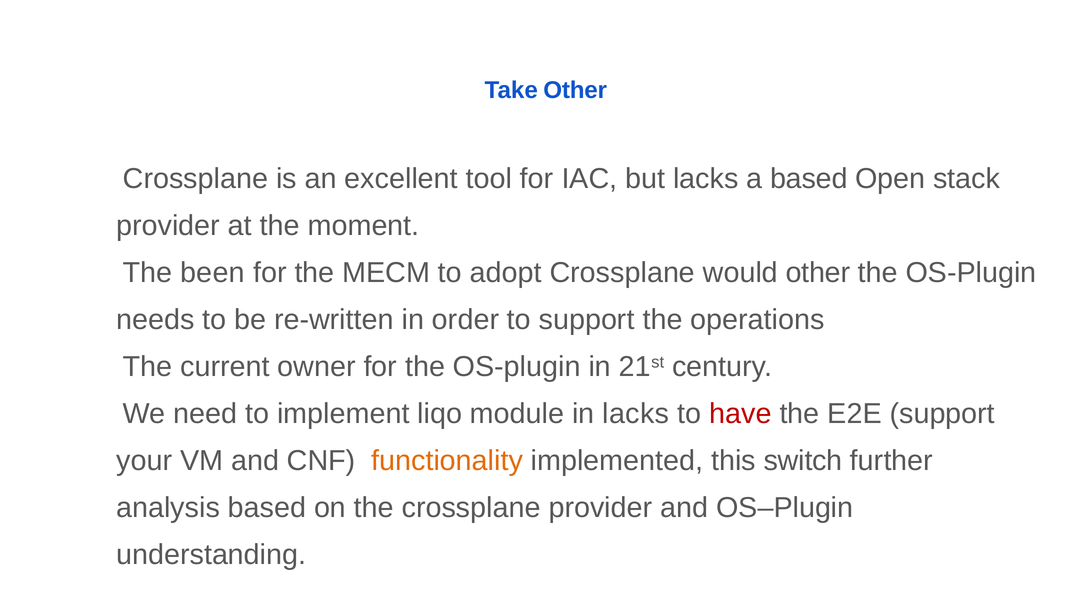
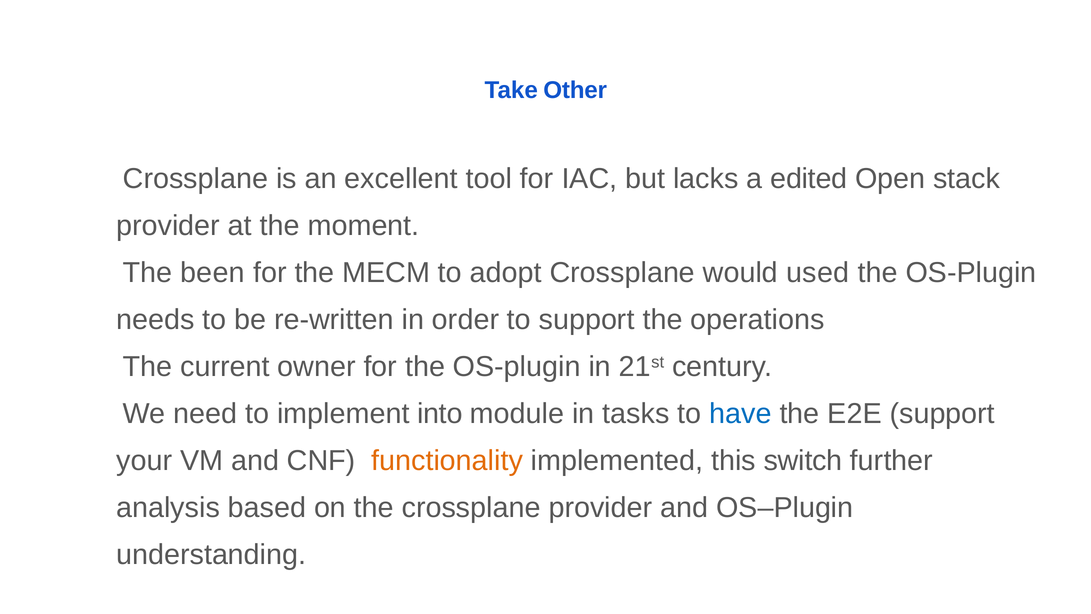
a based: based -> edited (809, 179)
would other: other -> used (818, 273)
liqo: liqo -> into (440, 413)
in lacks: lacks -> tasks (636, 413)
have colour: red -> blue (740, 413)
